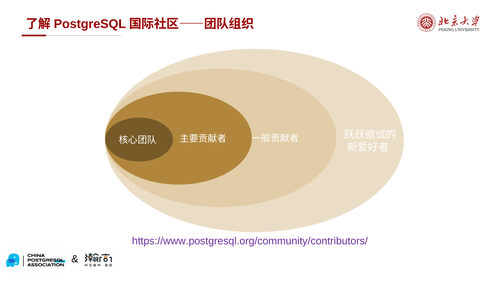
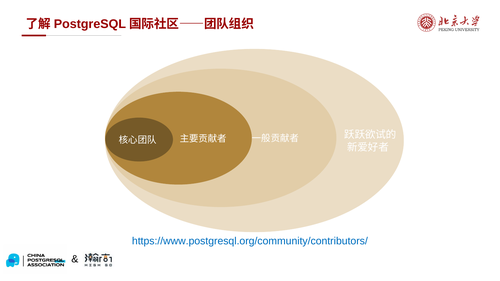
https://www.postgresql.org/community/contributors/ colour: purple -> blue (250, 241)
